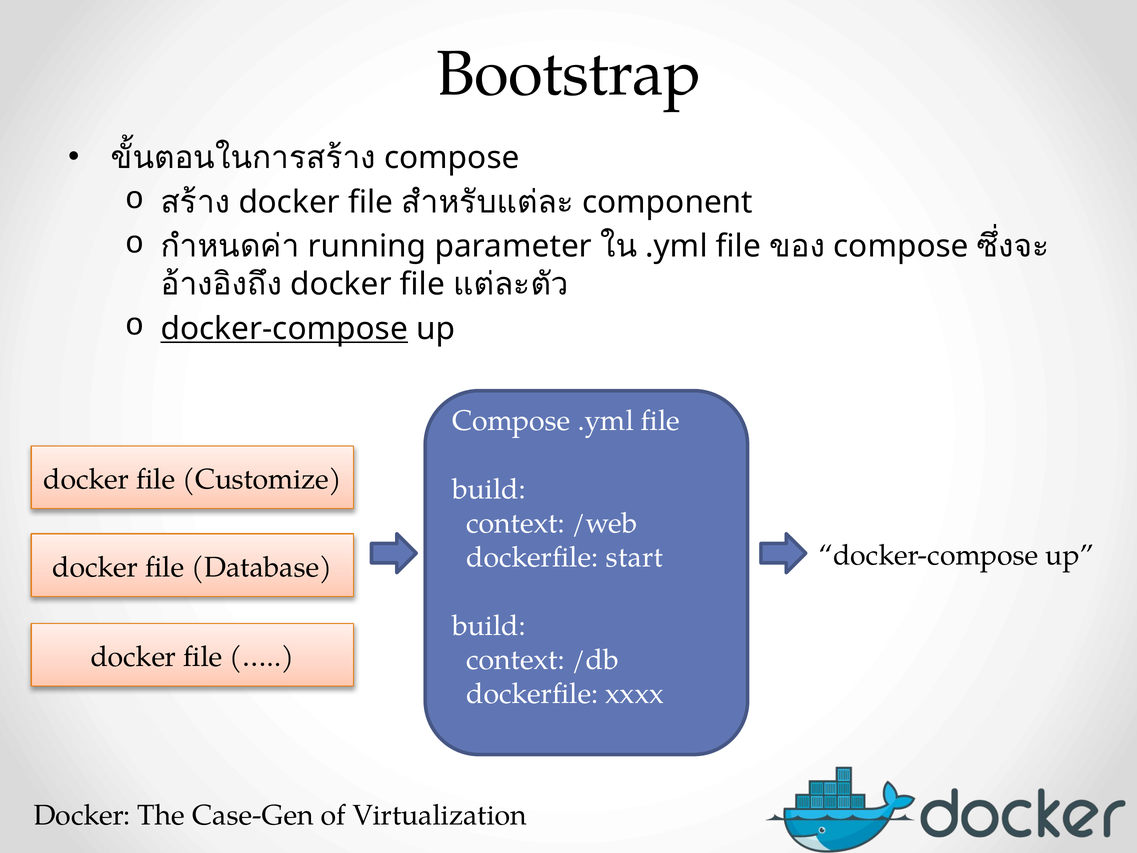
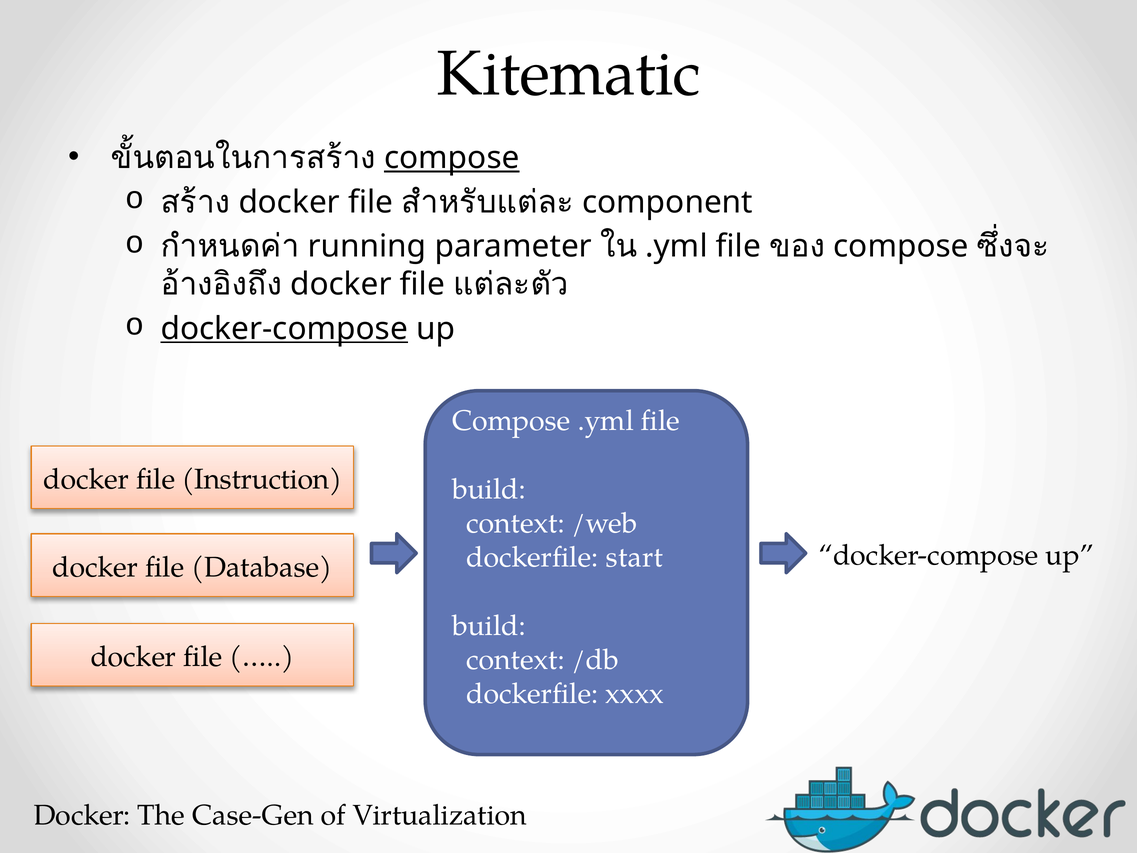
Bootstrap: Bootstrap -> Kitematic (569, 74)
compose underline: none -> present (452, 158)
Customize: Customize -> Instruction (262, 479)
